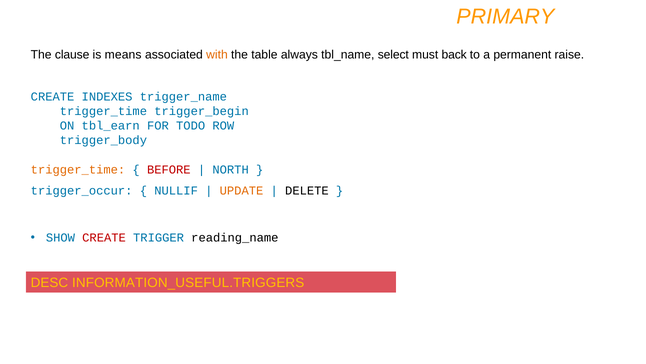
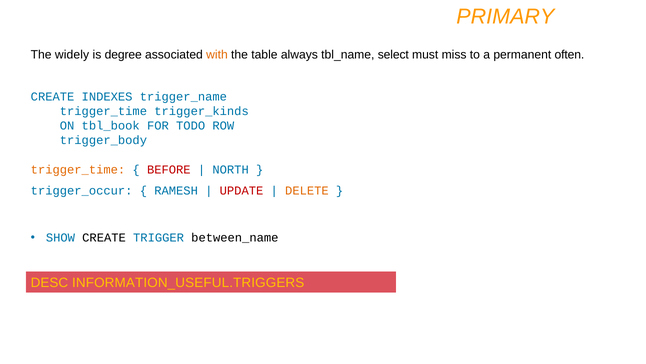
clause: clause -> widely (72, 55)
means: means -> degree (123, 55)
back: back -> miss (454, 55)
raise: raise -> often (569, 55)
trigger_begin: trigger_begin -> trigger_kinds (202, 111)
tbl_earn: tbl_earn -> tbl_book (111, 126)
NULLIF: NULLIF -> RAMESH (176, 190)
UPDATE colour: orange -> red (242, 190)
DELETE colour: black -> orange (307, 190)
CREATE colour: red -> black (104, 237)
reading_name: reading_name -> between_name (235, 237)
